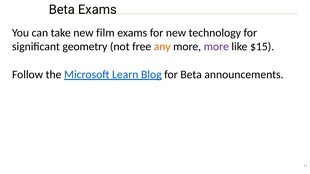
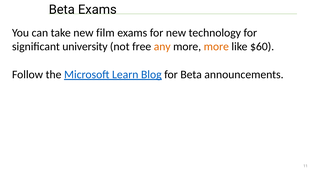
geometry: geometry -> university (85, 47)
more colour: purple -> orange (216, 47)
$15: $15 -> $60 (262, 47)
